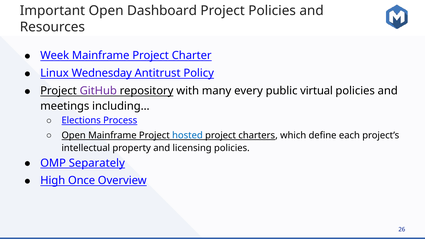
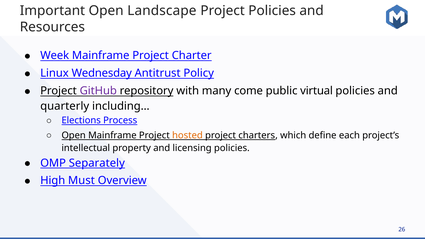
Dashboard: Dashboard -> Landscape (162, 11)
every: every -> come (249, 91)
meetings: meetings -> quarterly (65, 106)
hosted colour: blue -> orange (187, 135)
Once: Once -> Must (81, 181)
